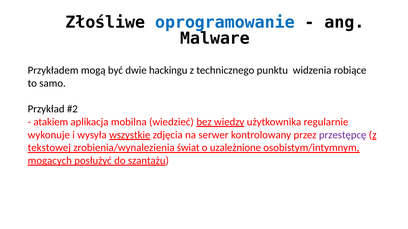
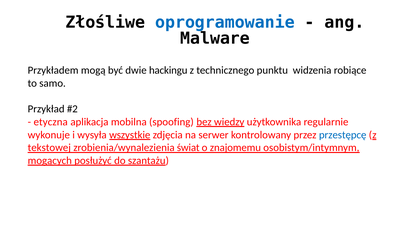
atakiem: atakiem -> etyczna (51, 122)
wiedzieć: wiedzieć -> spoofing (171, 122)
przestępcę colour: purple -> blue (343, 135)
uzależnione: uzależnione -> znajomemu (235, 148)
